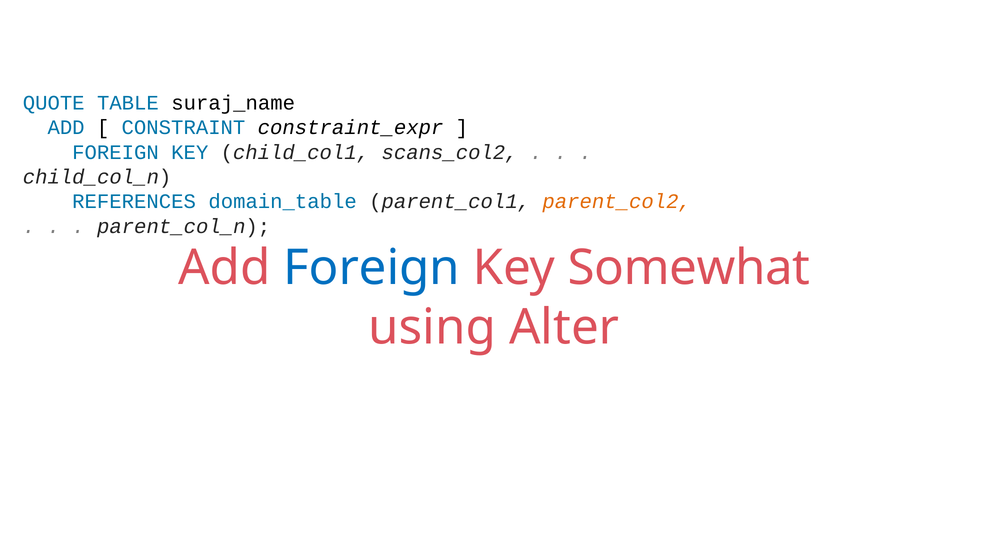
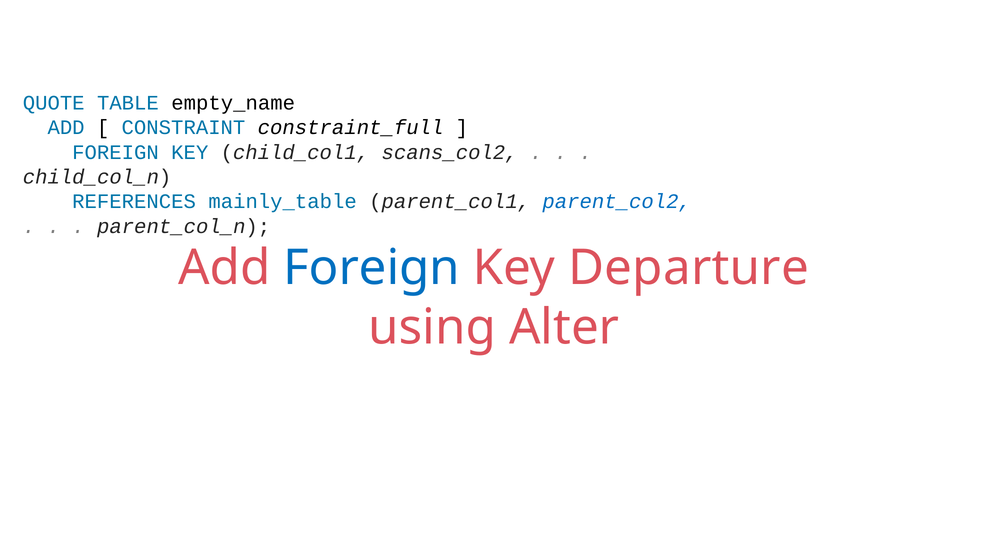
suraj_name: suraj_name -> empty_name (233, 103)
constraint_expr: constraint_expr -> constraint_full (351, 127)
domain_table: domain_table -> mainly_table (283, 202)
parent_col2 colour: orange -> blue (617, 202)
Somewhat: Somewhat -> Departure (689, 268)
